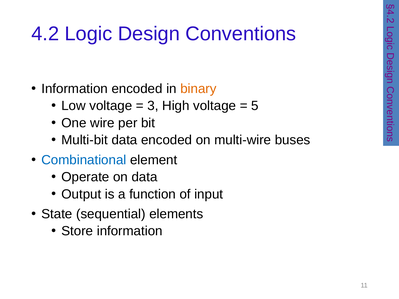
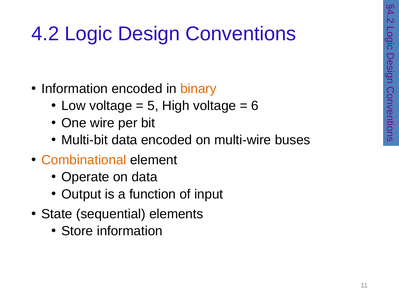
3: 3 -> 5 (153, 106)
5: 5 -> 6 (255, 106)
Combinational colour: blue -> orange (84, 160)
